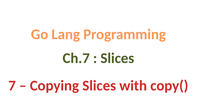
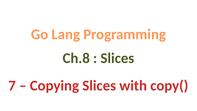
Ch.7: Ch.7 -> Ch.8 (76, 58)
